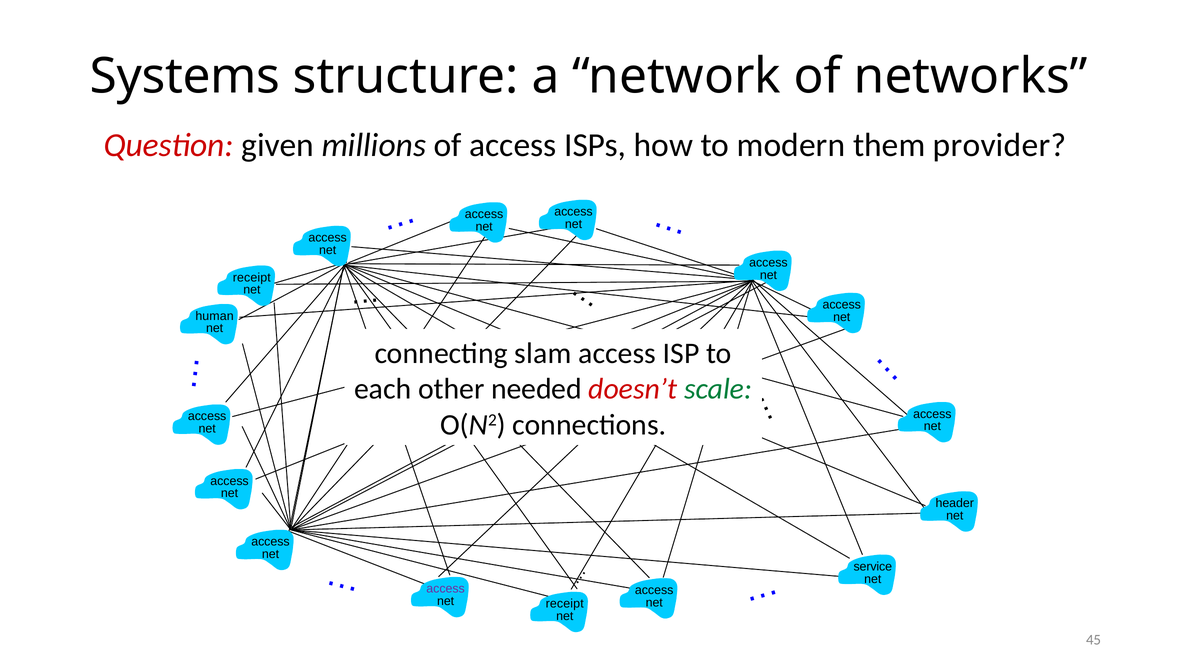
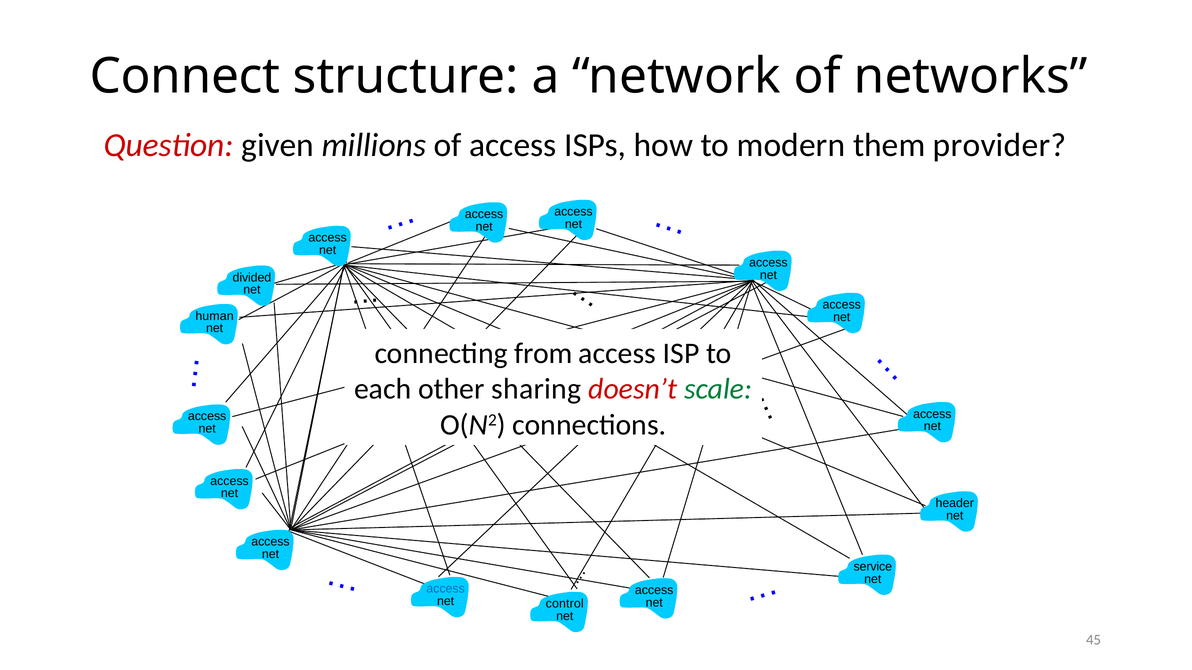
Systems: Systems -> Connect (185, 76)
receipt: receipt -> divided (252, 278)
slam: slam -> from (543, 354)
needed: needed -> sharing (536, 389)
access colour: purple -> blue (446, 589)
receipt: receipt -> control (565, 604)
